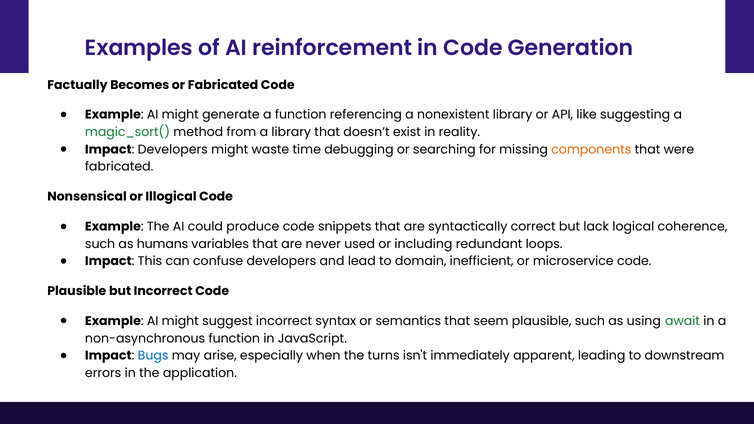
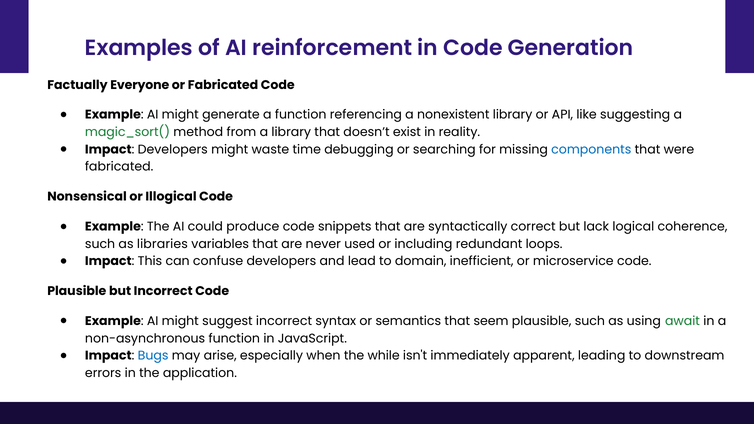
Becomes: Becomes -> Everyone (140, 85)
components colour: orange -> blue (591, 150)
humans: humans -> libraries (162, 244)
turns: turns -> while (384, 356)
